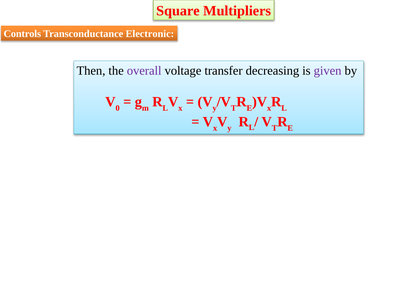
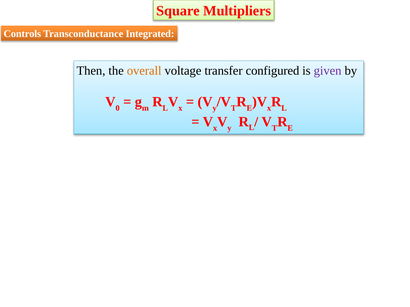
Electronic: Electronic -> Integrated (150, 34)
overall colour: purple -> orange (144, 71)
decreasing: decreasing -> configured (273, 71)
